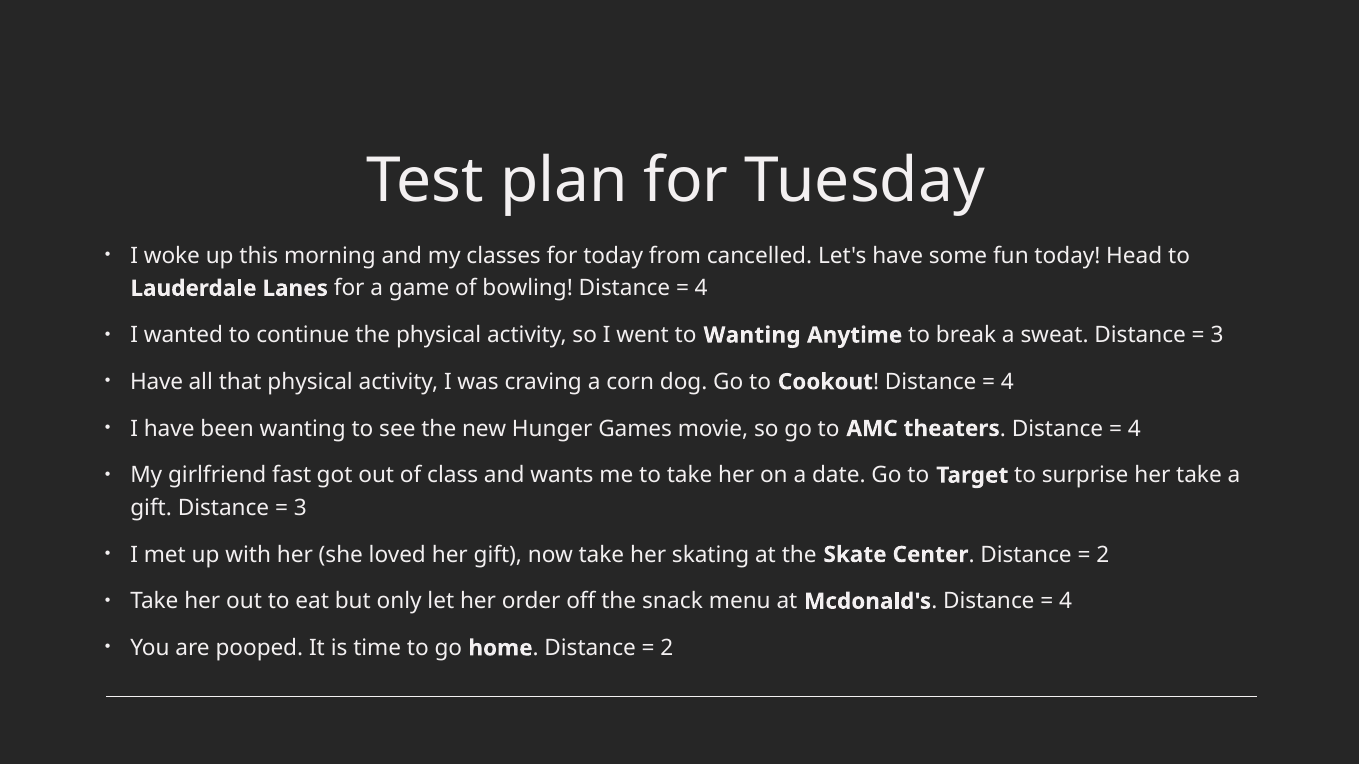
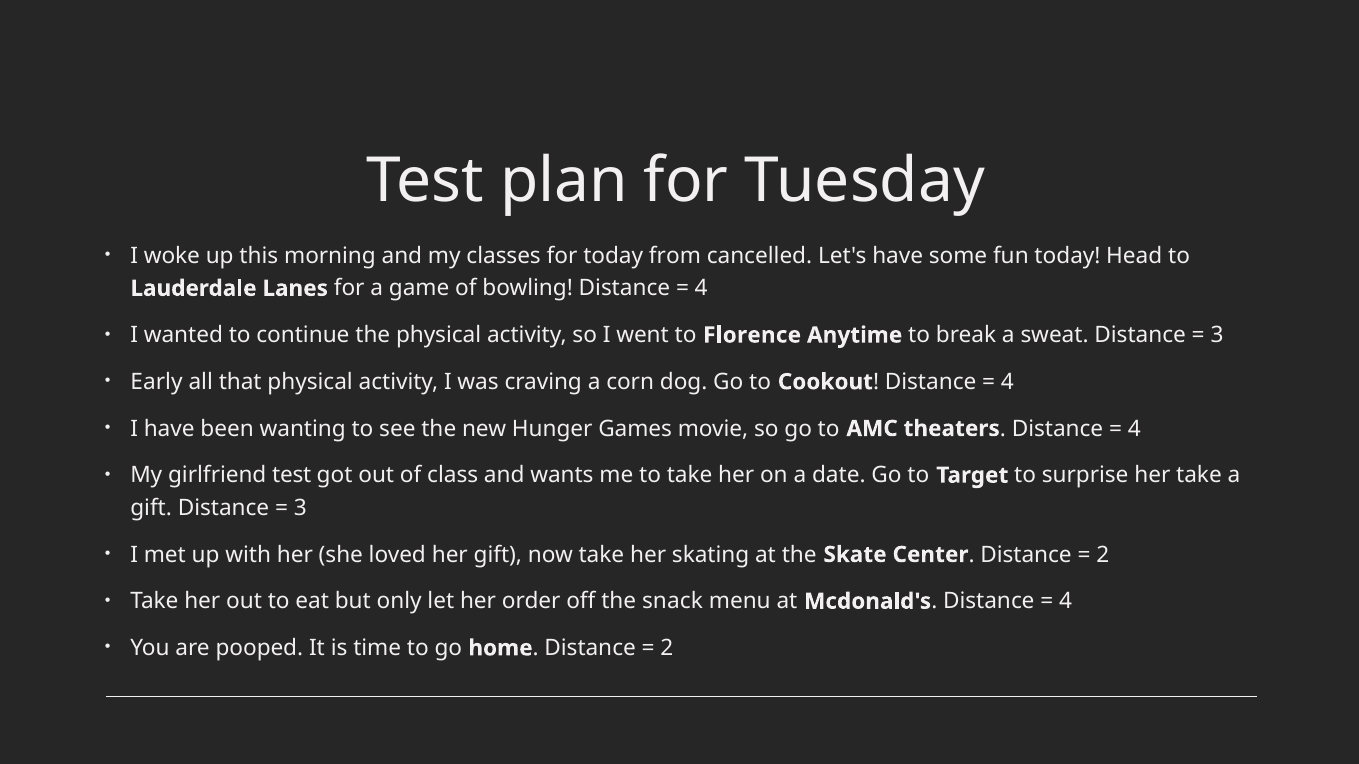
to Wanting: Wanting -> Florence (752, 335)
Have: Have -> Early (156, 382)
girlfriend fast: fast -> test (292, 476)
